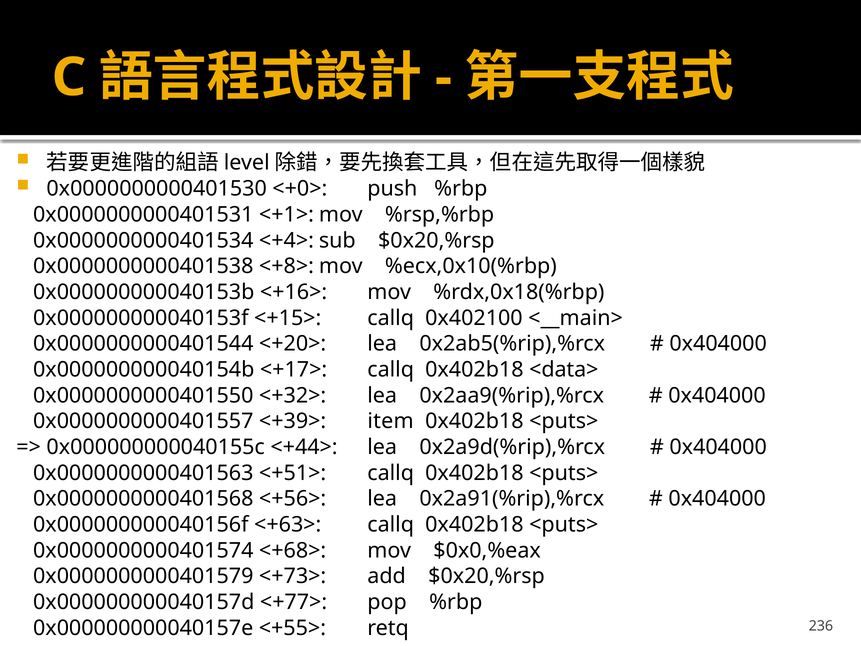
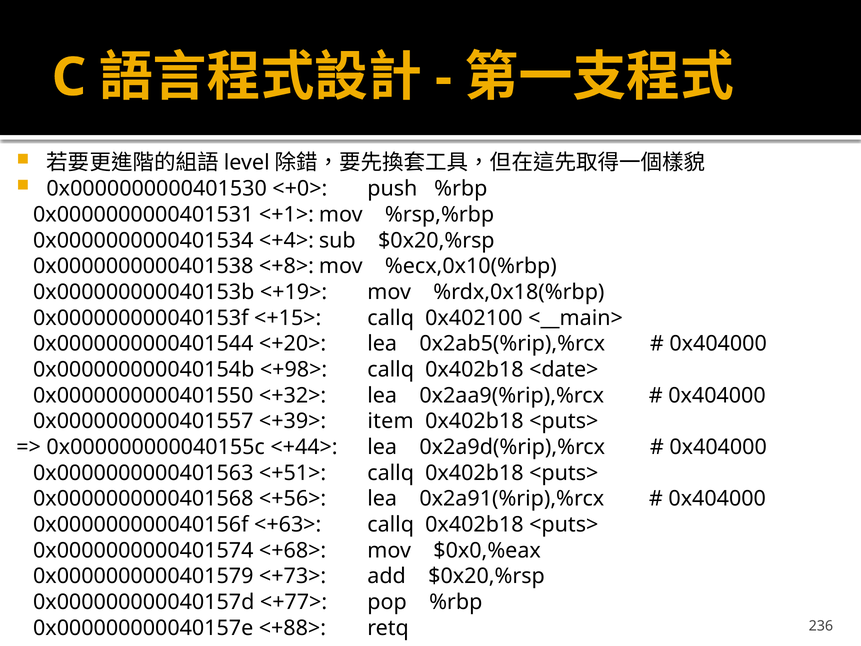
<+16>: <+16> -> <+19> (294, 292)
<+17>: <+17> -> <+98> (294, 369)
<data>: <data> -> <date> (564, 369)
<+55>: <+55> -> <+88> (292, 628)
